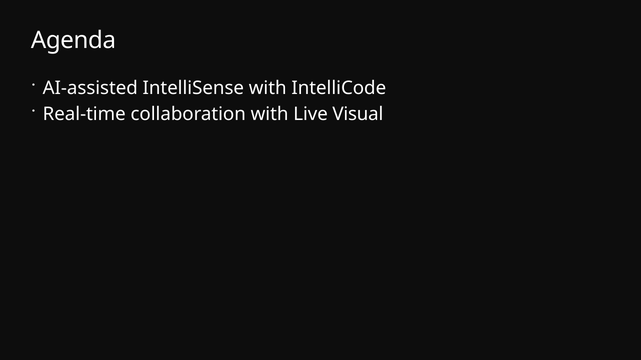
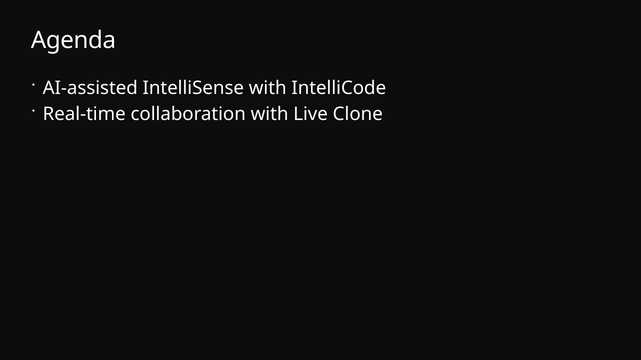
Visual: Visual -> Clone (358, 114)
